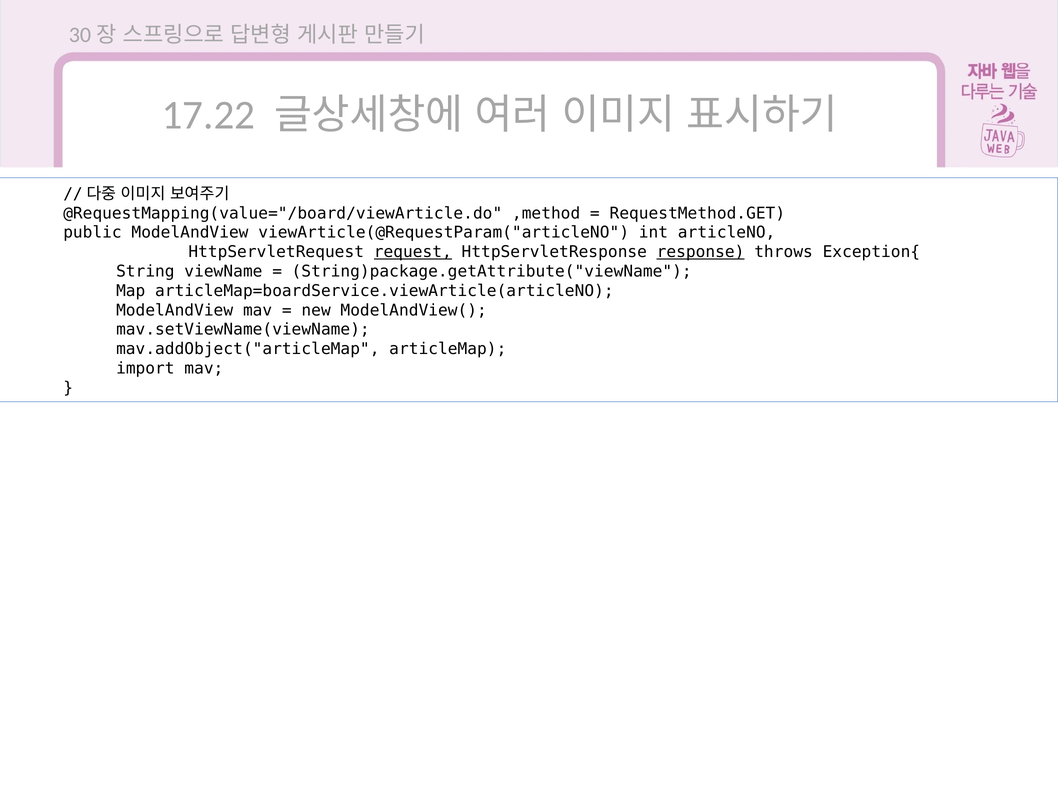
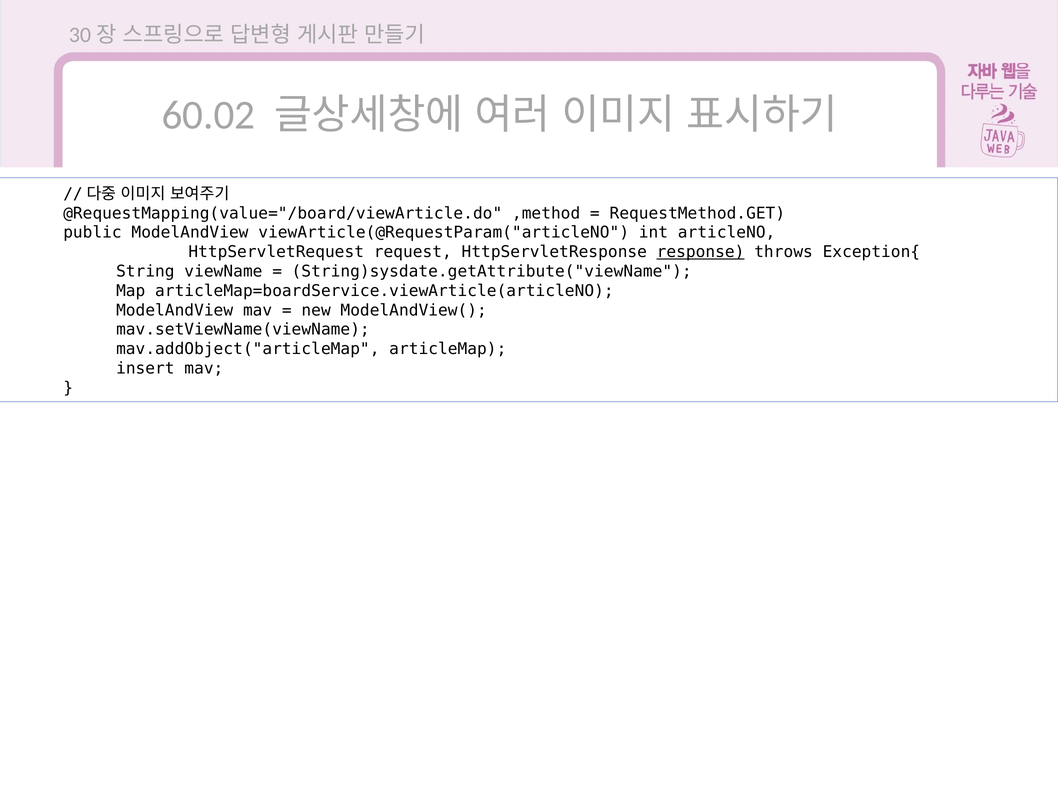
17.22: 17.22 -> 60.02 (208, 115)
request underline: present -> none (413, 252)
String)package.getAttribute("viewName: String)package.getAttribute("viewName -> String)sysdate.getAttribute("viewName (492, 272)
import: import -> insert (145, 369)
